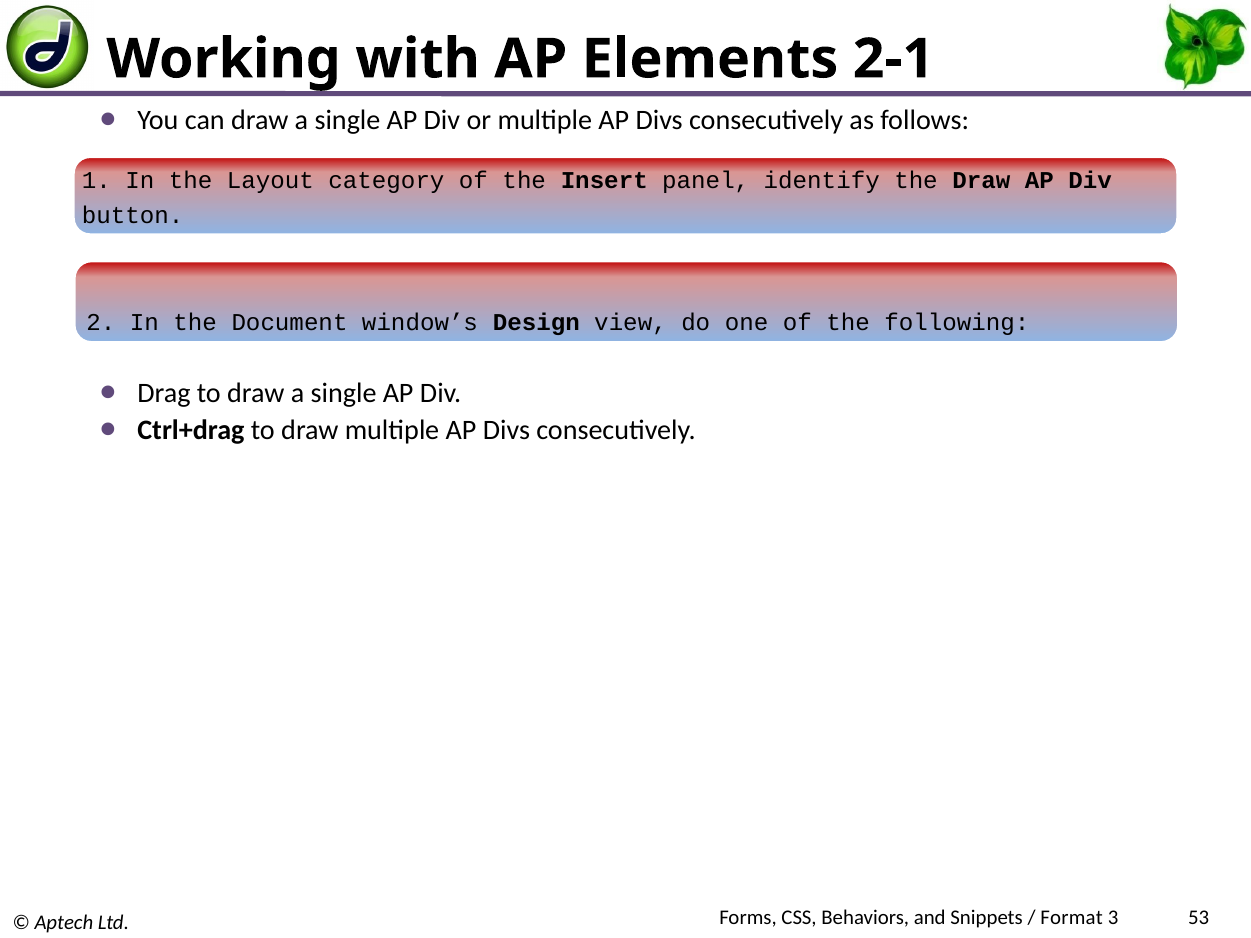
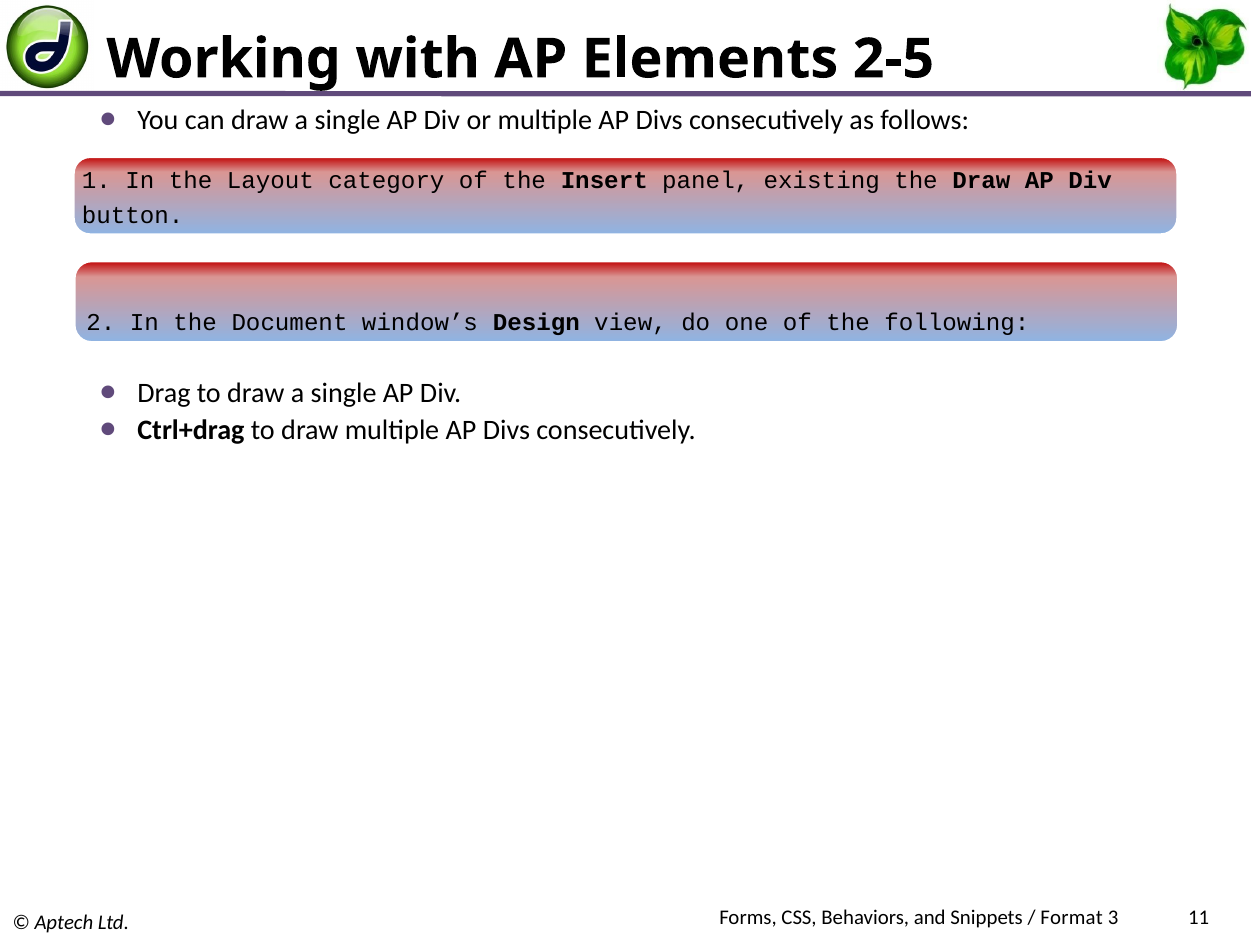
2-1: 2-1 -> 2-5 (893, 59)
identify: identify -> existing (822, 181)
53: 53 -> 11 (1199, 918)
